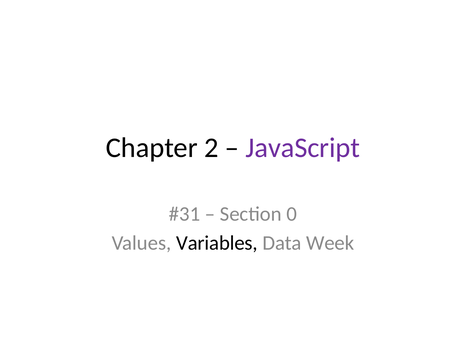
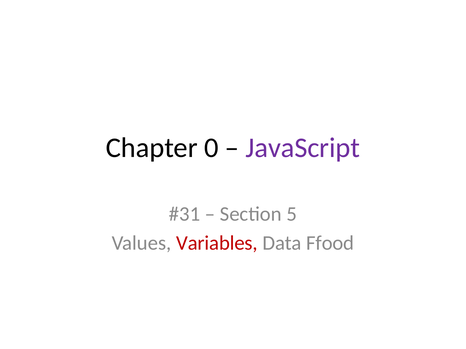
2: 2 -> 0 (211, 148)
0: 0 -> 5 (292, 214)
Variables colour: black -> red (217, 243)
Week: Week -> Ffood (330, 243)
